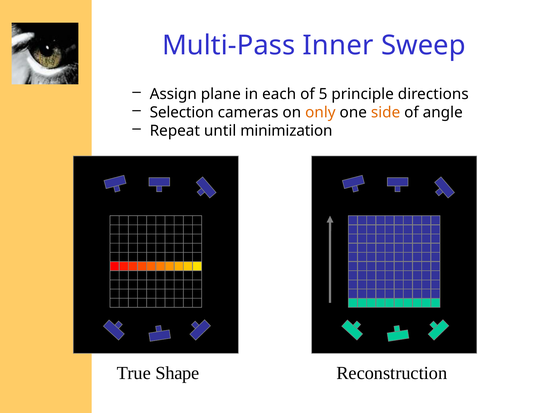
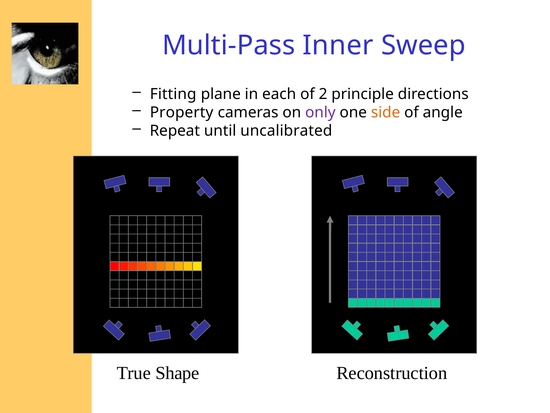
Assign: Assign -> Fitting (173, 94)
5: 5 -> 2 (323, 94)
Selection: Selection -> Property (182, 112)
only colour: orange -> purple (320, 112)
minimization: minimization -> uncalibrated (286, 131)
